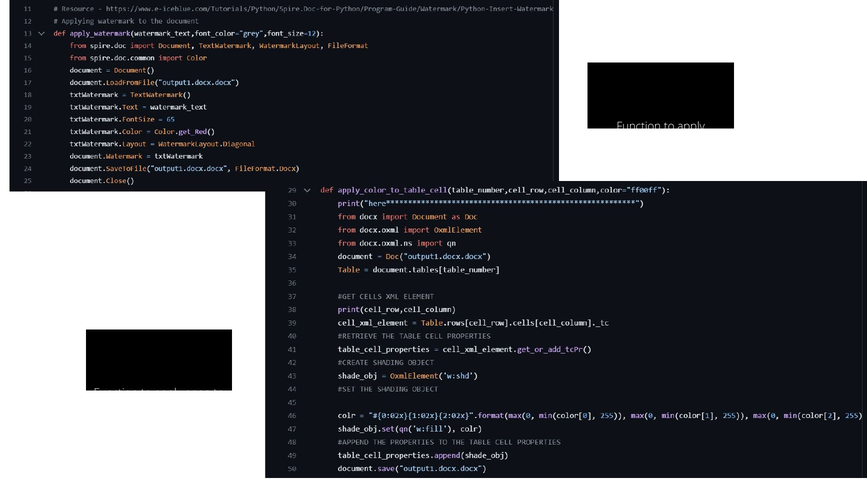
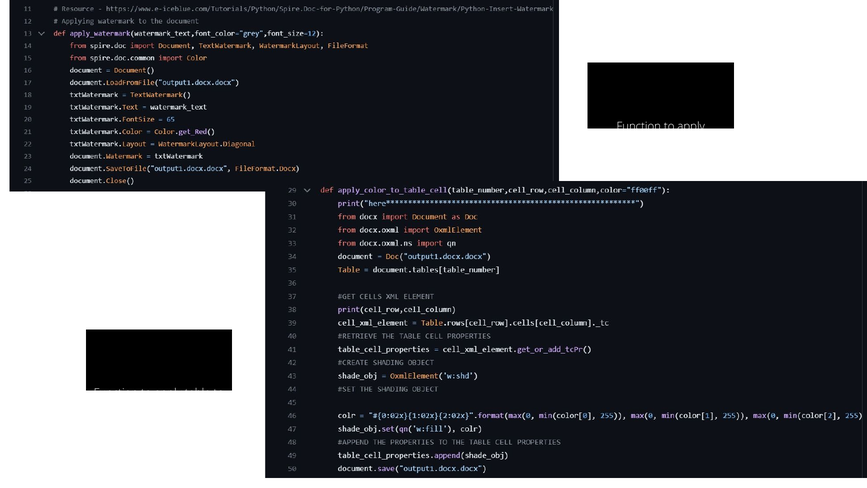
apply open: open -> table (198, 393)
